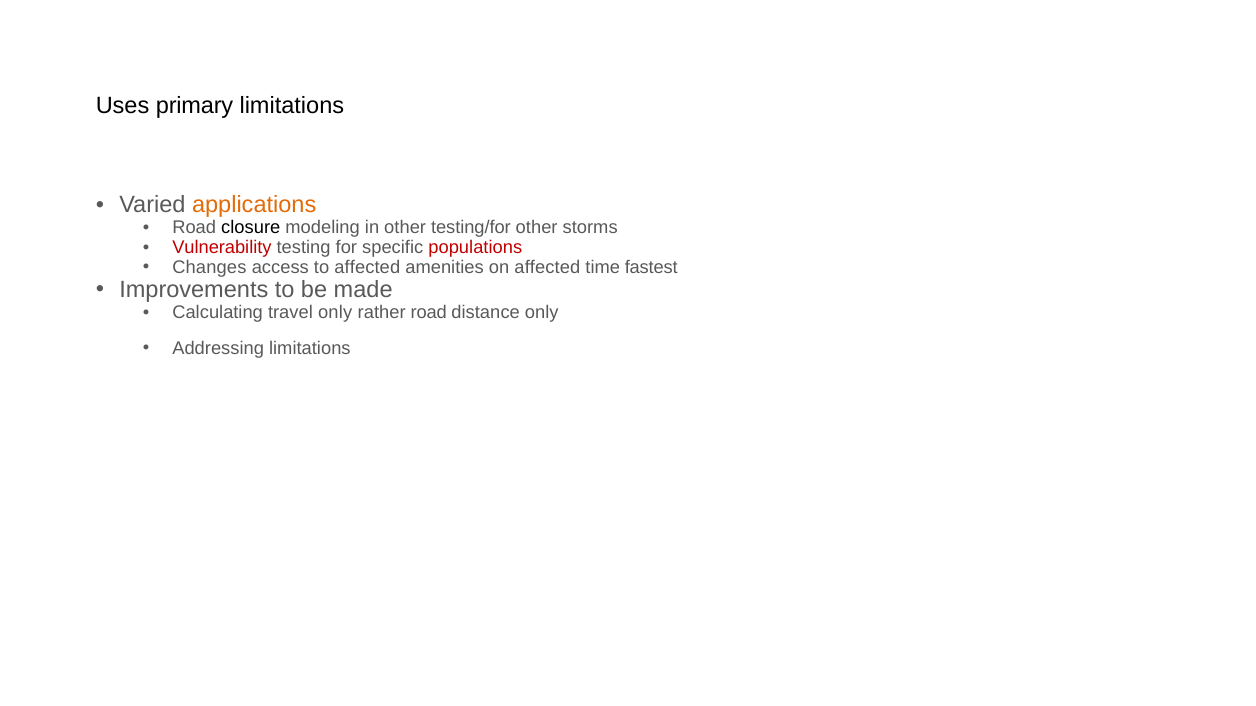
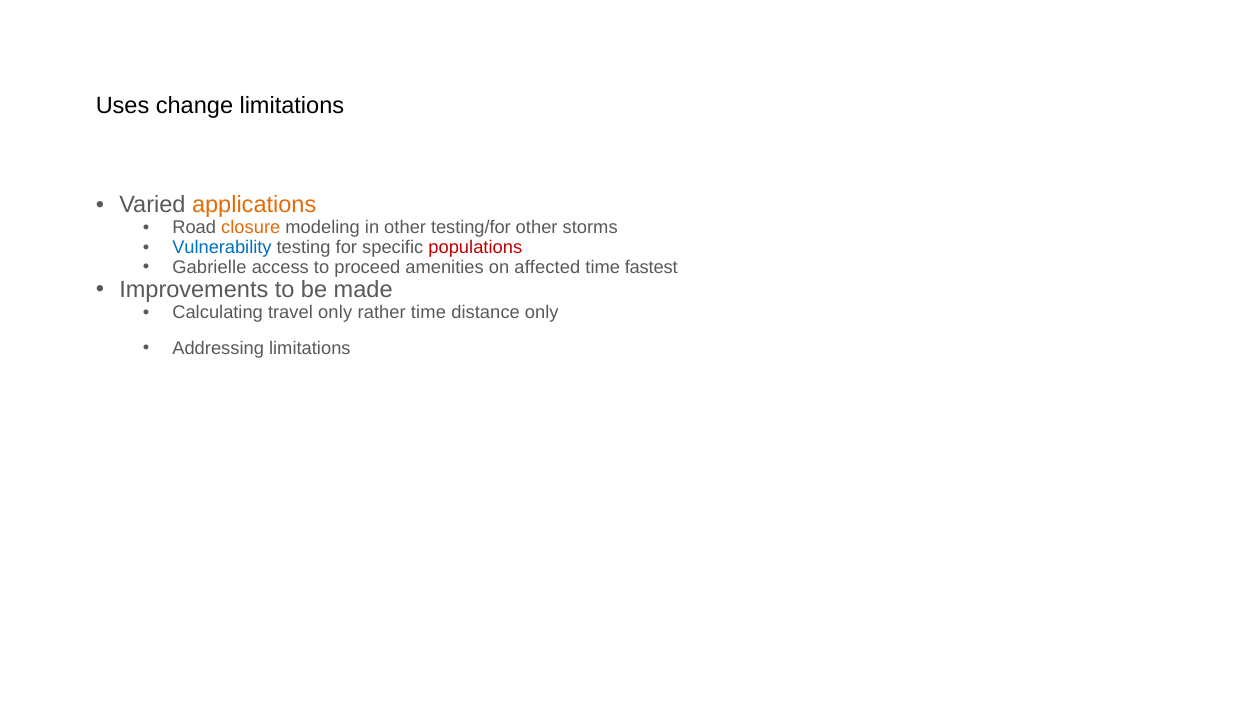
primary: primary -> change (194, 106)
closure colour: black -> orange (251, 228)
Vulnerability colour: red -> blue (222, 248)
Changes: Changes -> Gabrielle (209, 268)
to affected: affected -> proceed (367, 268)
rather road: road -> time (428, 313)
